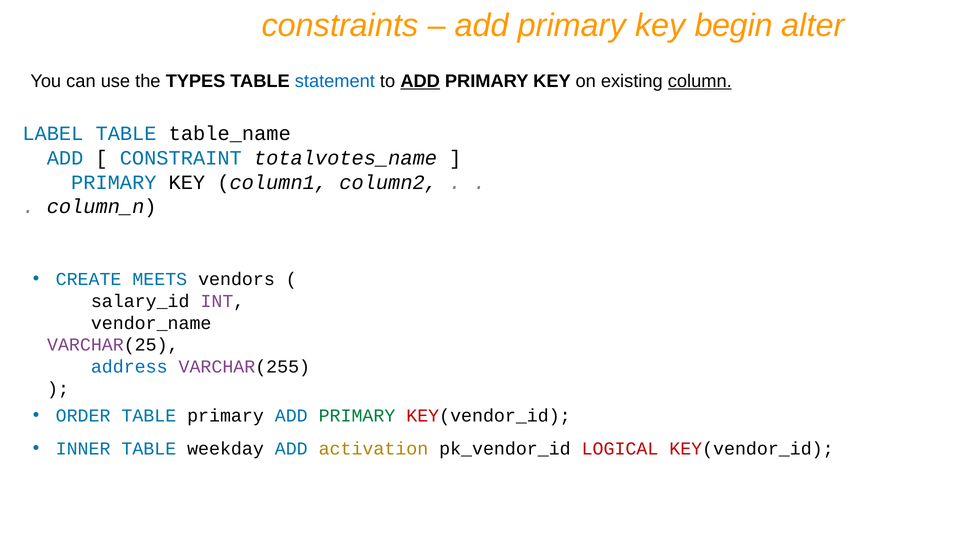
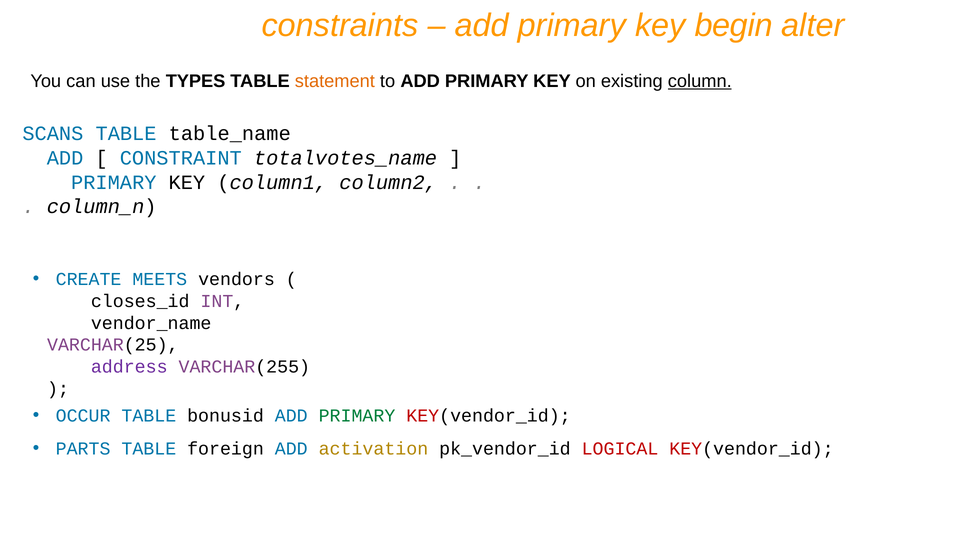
statement colour: blue -> orange (335, 81)
ADD underline: present -> none (420, 81)
LABEL: LABEL -> SCANS (53, 134)
salary_id: salary_id -> closes_id (140, 301)
address colour: blue -> purple (129, 367)
ORDER: ORDER -> OCCUR (83, 416)
TABLE primary: primary -> bonusid (226, 416)
INNER: INNER -> PARTS (83, 449)
weekday: weekday -> foreign (226, 449)
